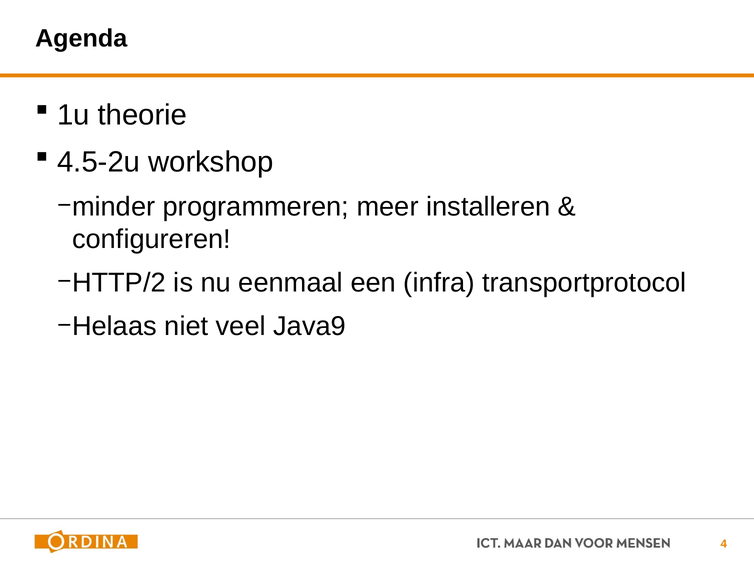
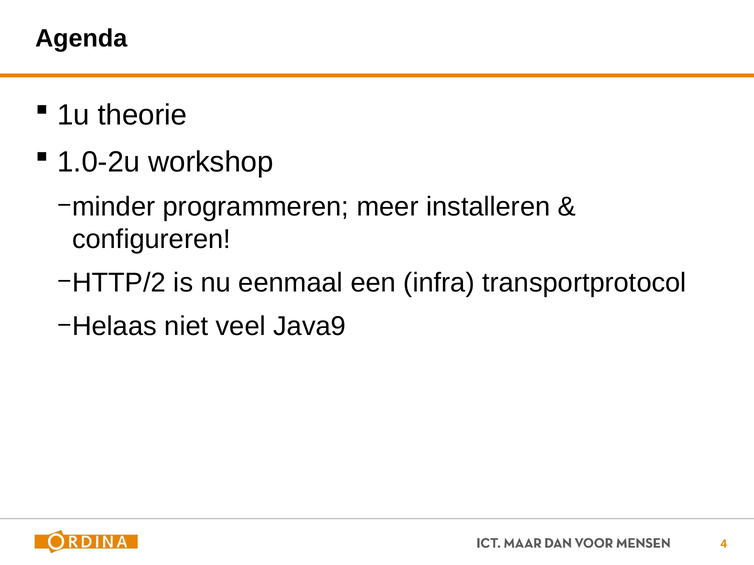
4.5-2u: 4.5-2u -> 1.0-2u (99, 162)
